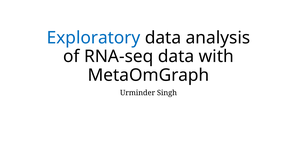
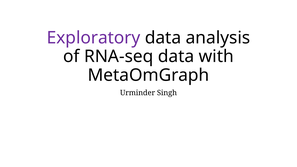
Exploratory colour: blue -> purple (94, 38)
